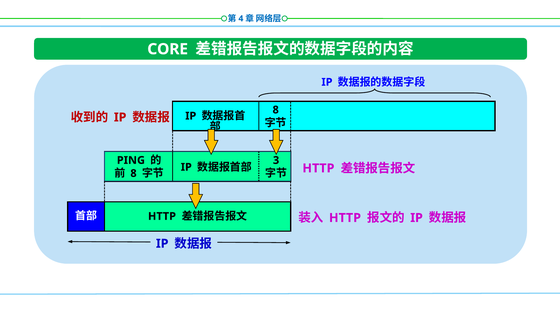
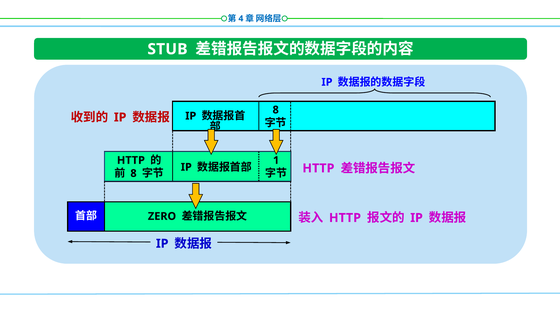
CORE: CORE -> STUB (167, 49)
PING: PING -> HTTP (131, 160)
3: 3 -> 1 (276, 160)
HTTP: HTTP -> ZERO (162, 216)
